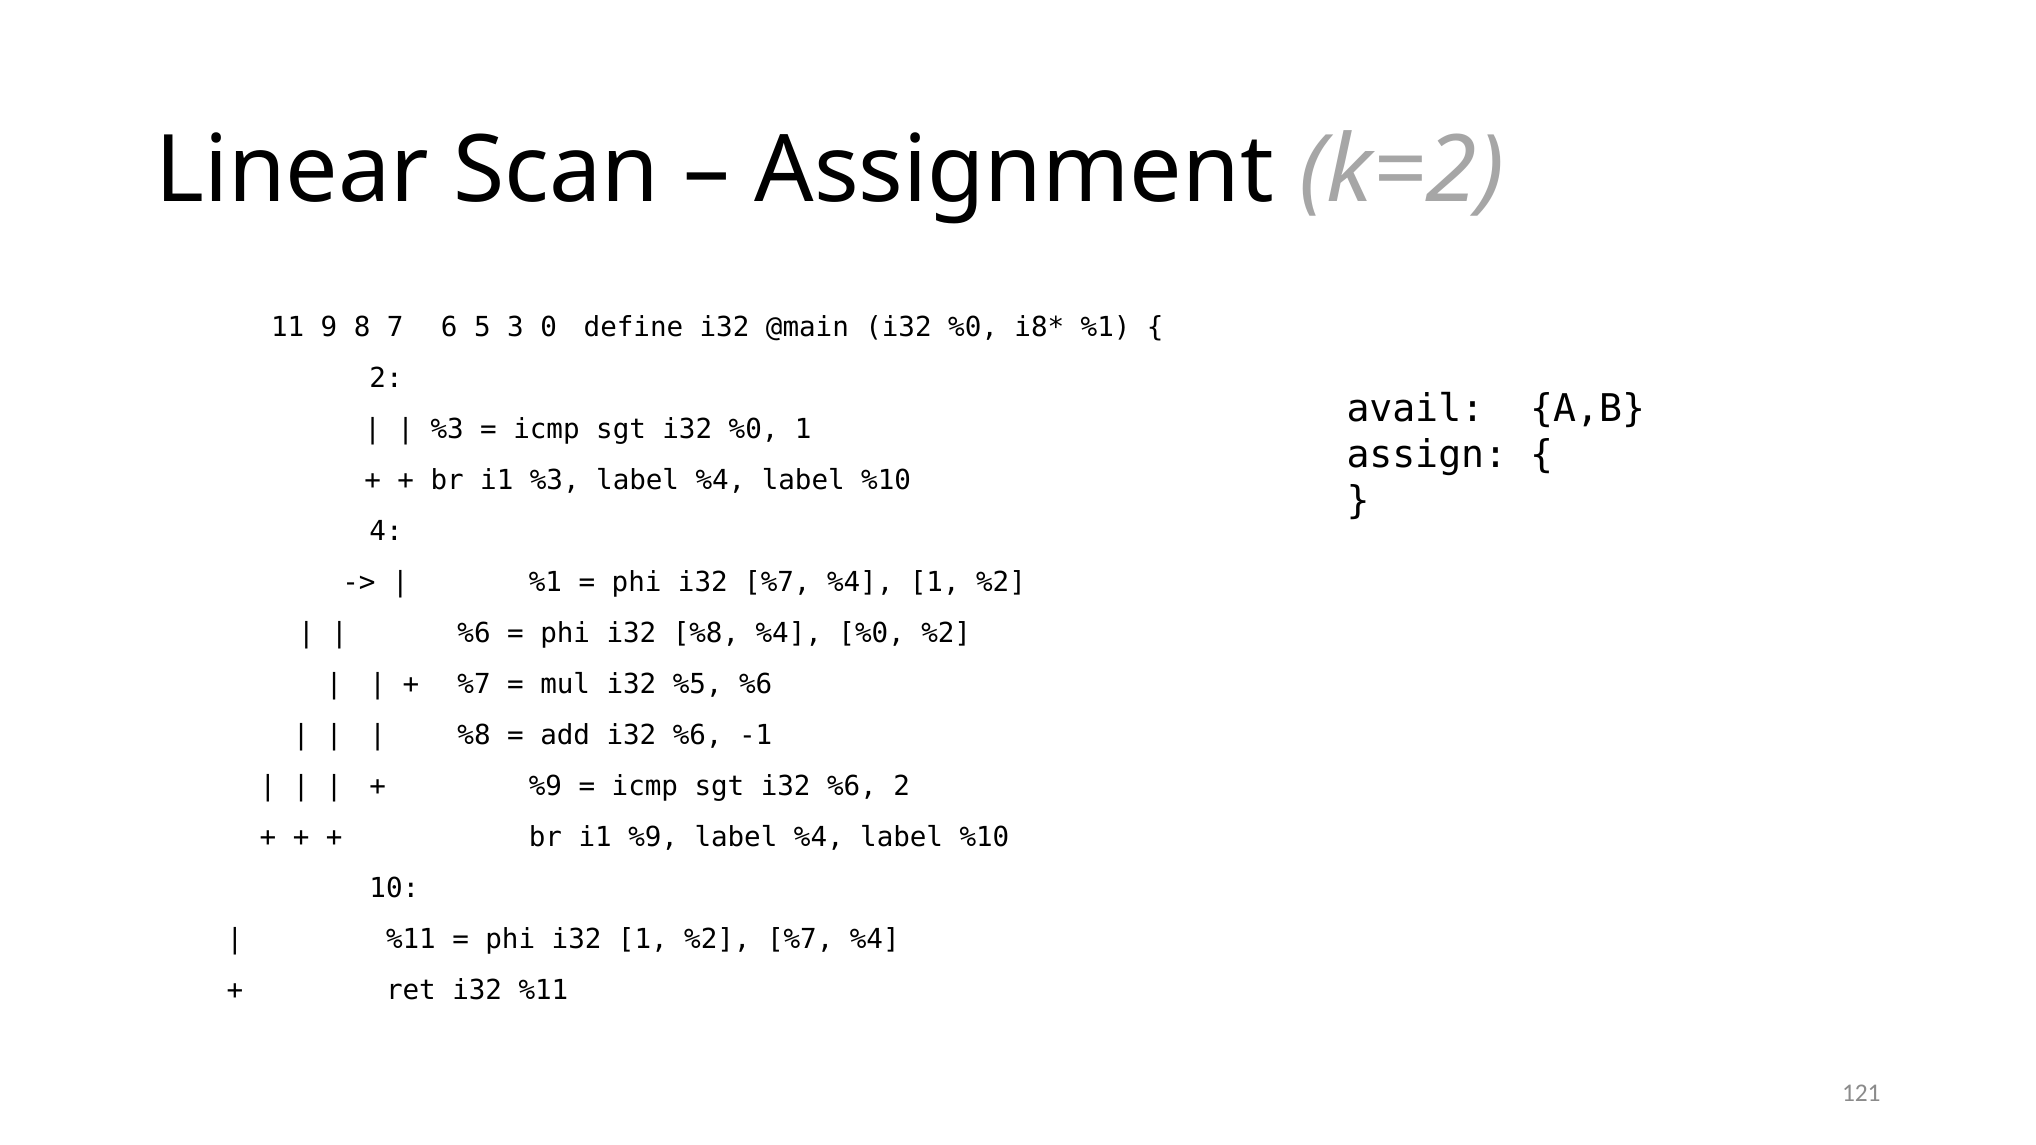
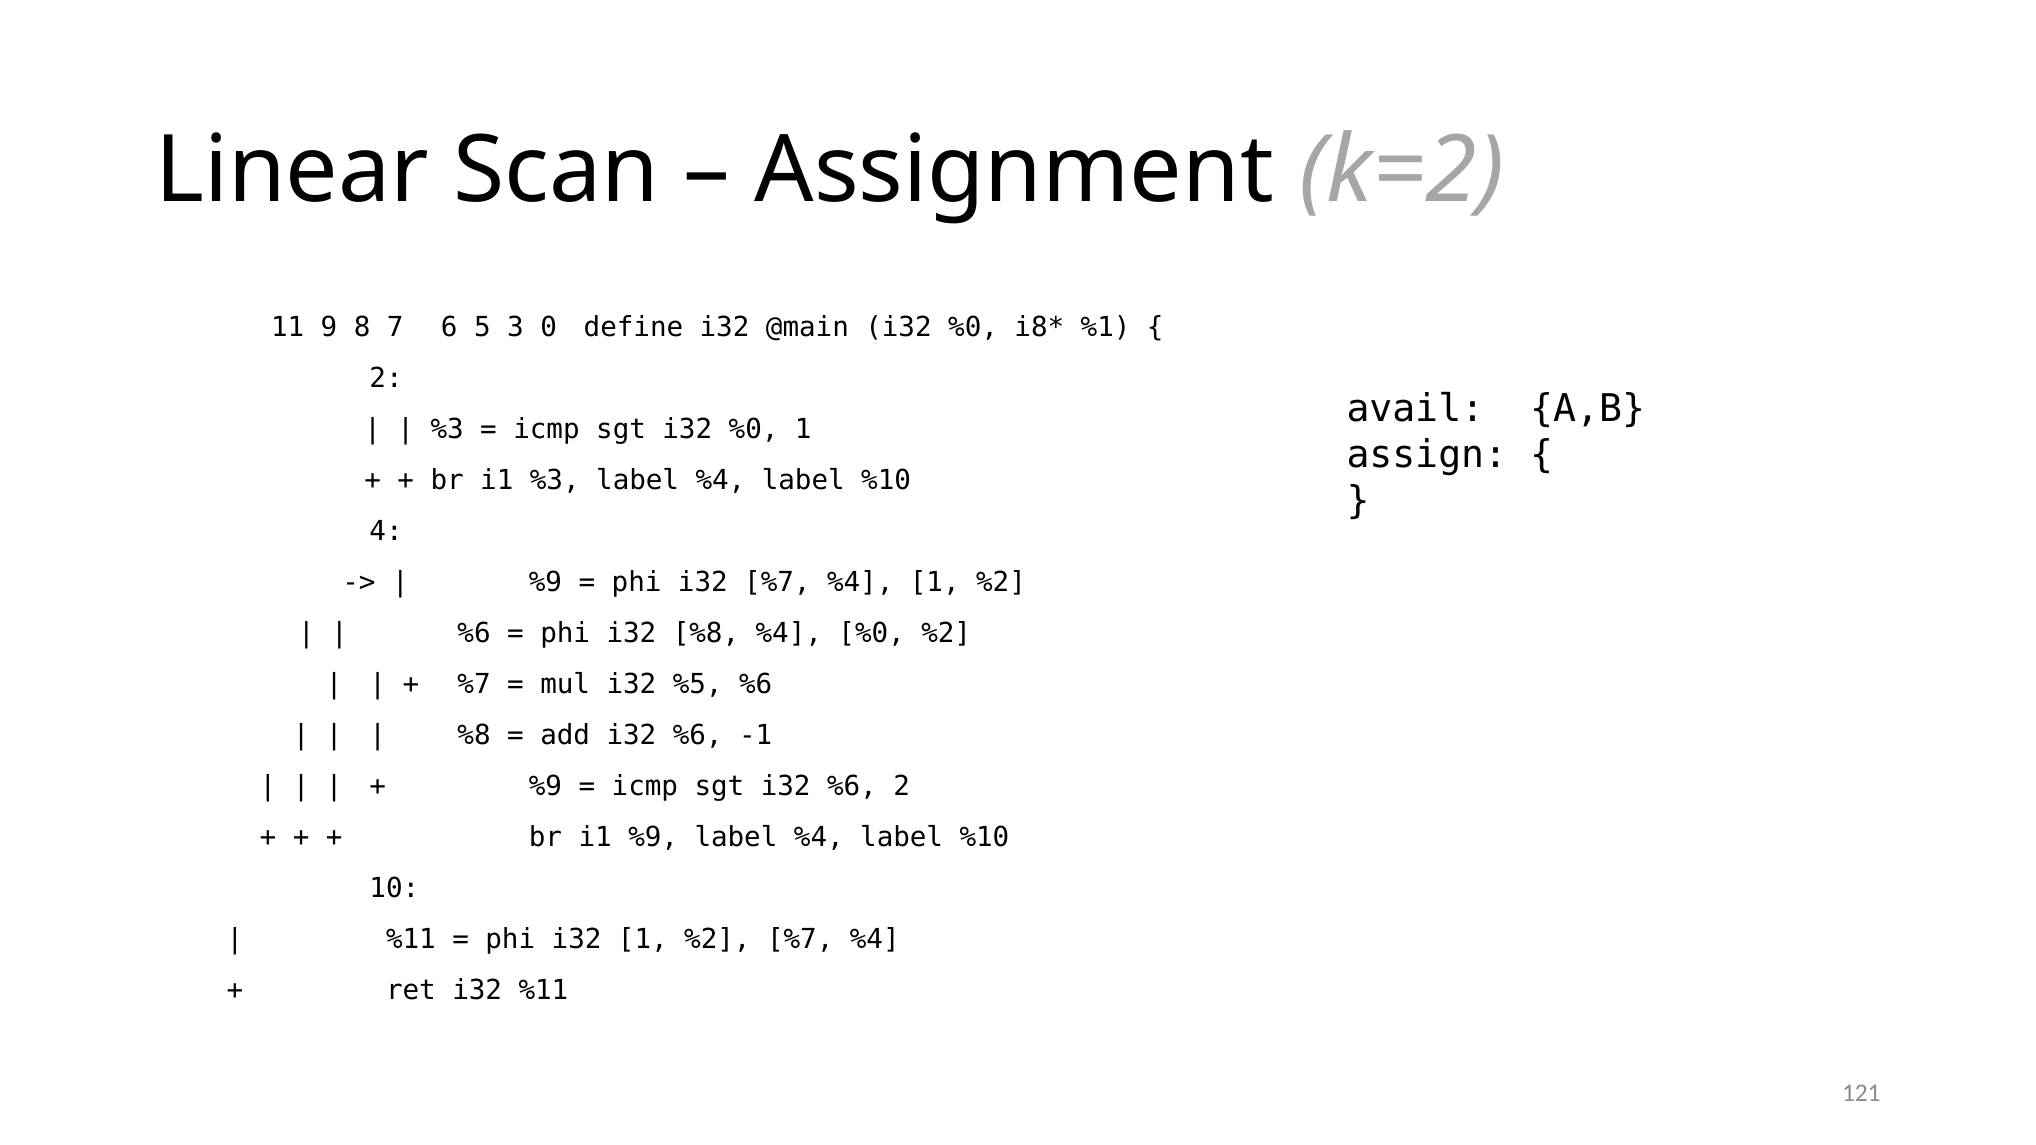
%1: %1 -> %9 (545, 582)
